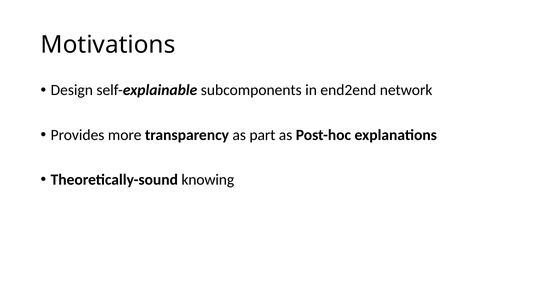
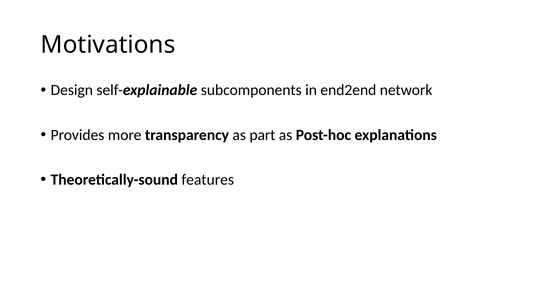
knowing: knowing -> features (208, 180)
